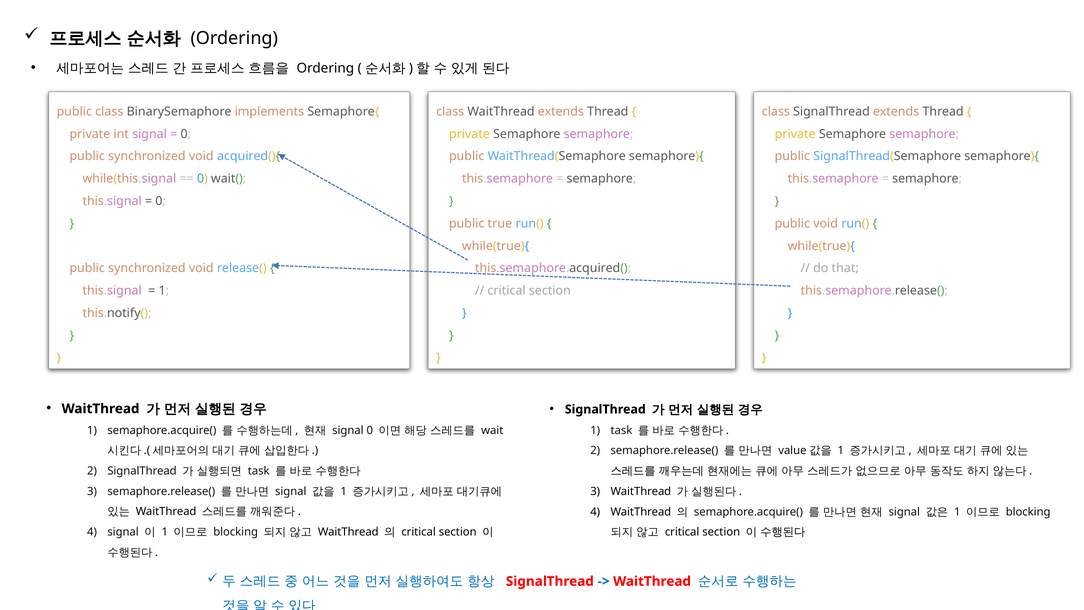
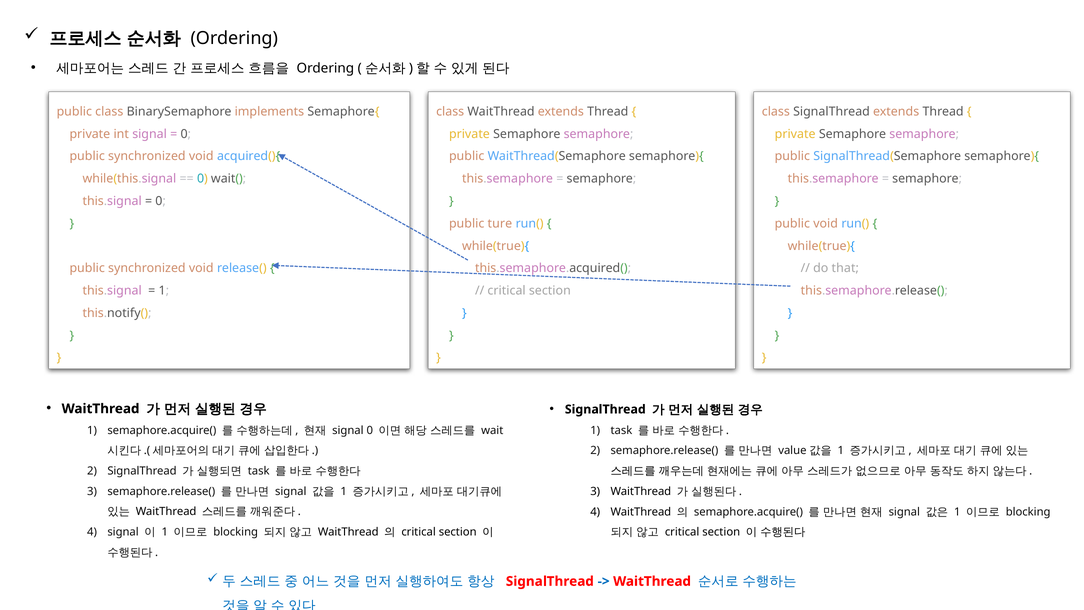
true: true -> ture (500, 223)
